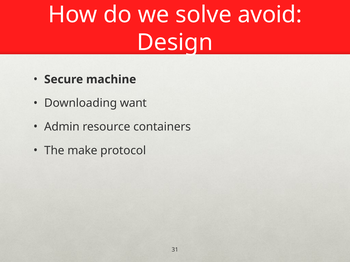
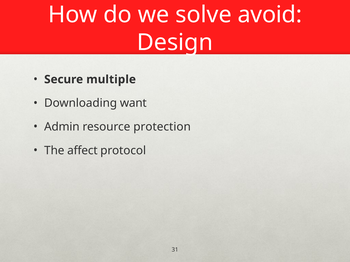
machine: machine -> multiple (111, 80)
containers: containers -> protection (162, 127)
make: make -> affect (82, 151)
